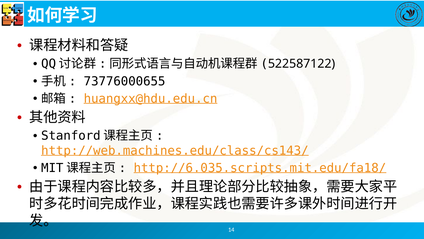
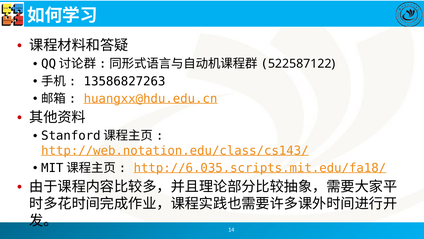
73776000655: 73776000655 -> 13586827263 (125, 81)
http://web.machines.edu/class/cs143/: http://web.machines.edu/class/cs143/ -> http://web.notation.edu/class/cs143/ (175, 150)
